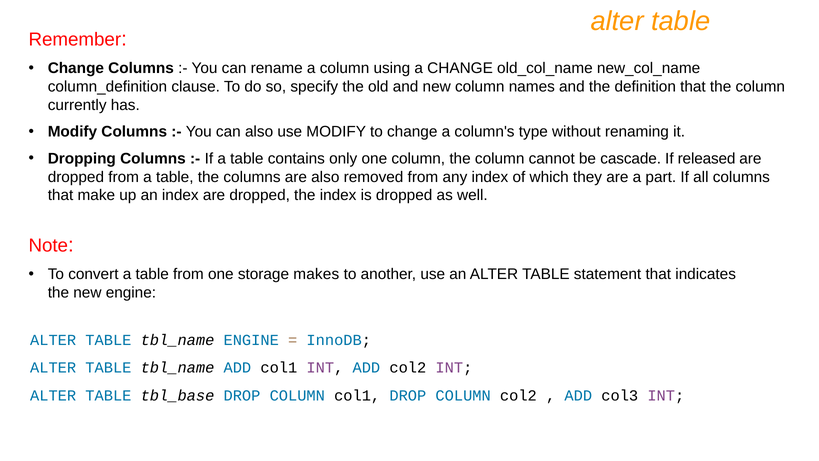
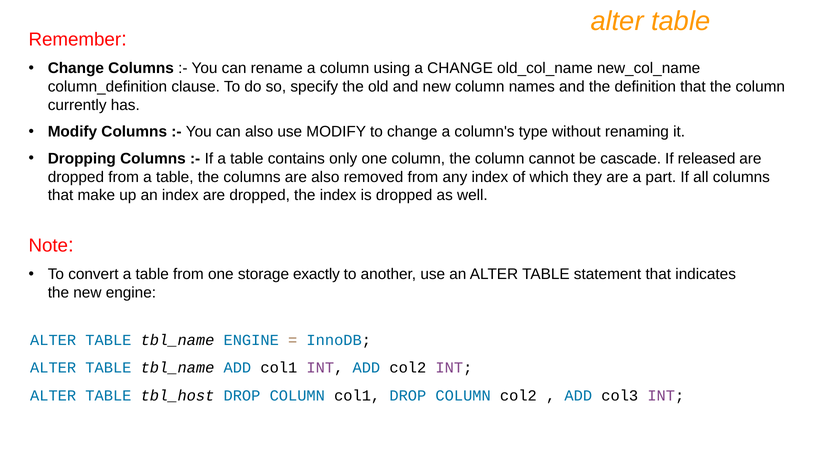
makes: makes -> exactly (316, 274)
tbl_base: tbl_base -> tbl_host (178, 395)
